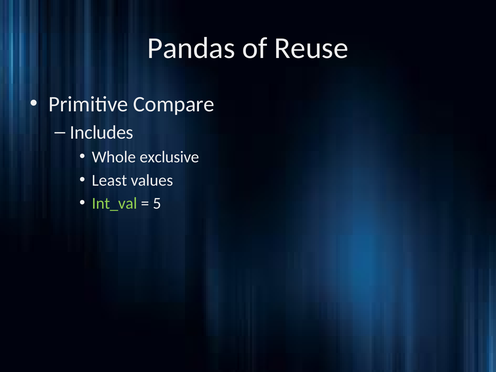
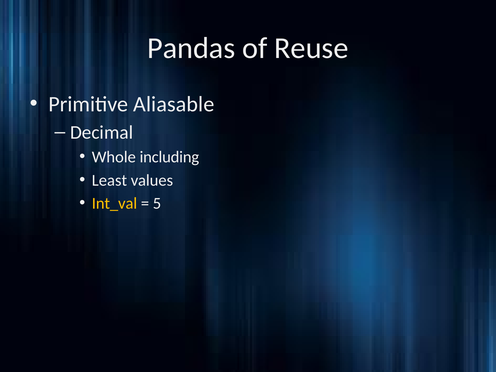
Compare: Compare -> Aliasable (174, 104)
Includes: Includes -> Decimal (102, 133)
exclusive: exclusive -> including (169, 157)
Int_val colour: light green -> yellow (114, 203)
